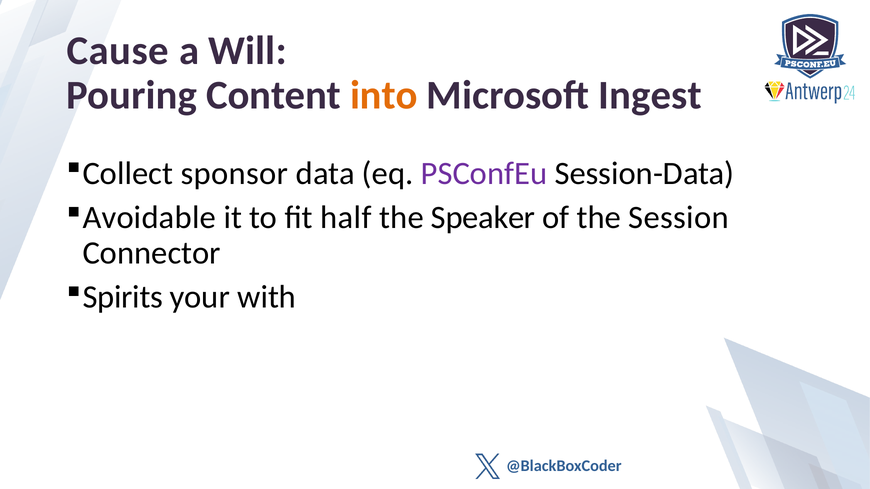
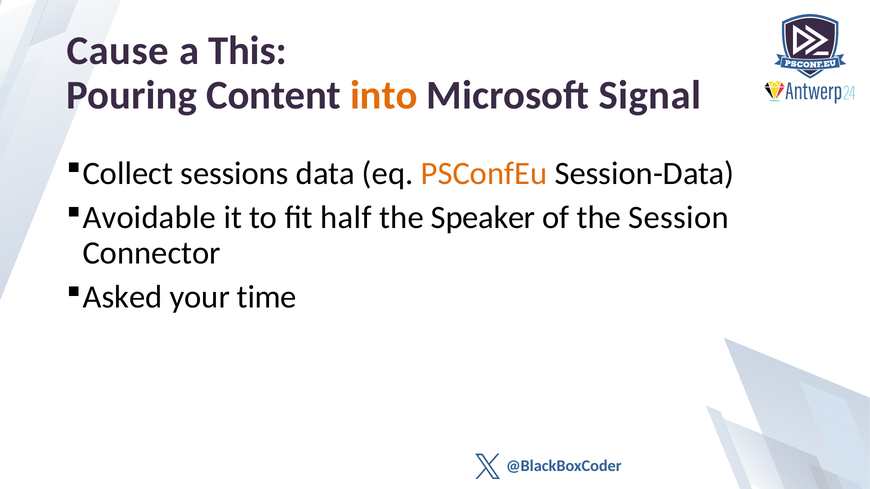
Will: Will -> This (248, 51)
Ingest: Ingest -> Signal (650, 95)
sponsor: sponsor -> sessions (235, 173)
PSConfEu colour: purple -> orange (484, 173)
Spirits: Spirits -> Asked (123, 297)
with: with -> time (267, 297)
